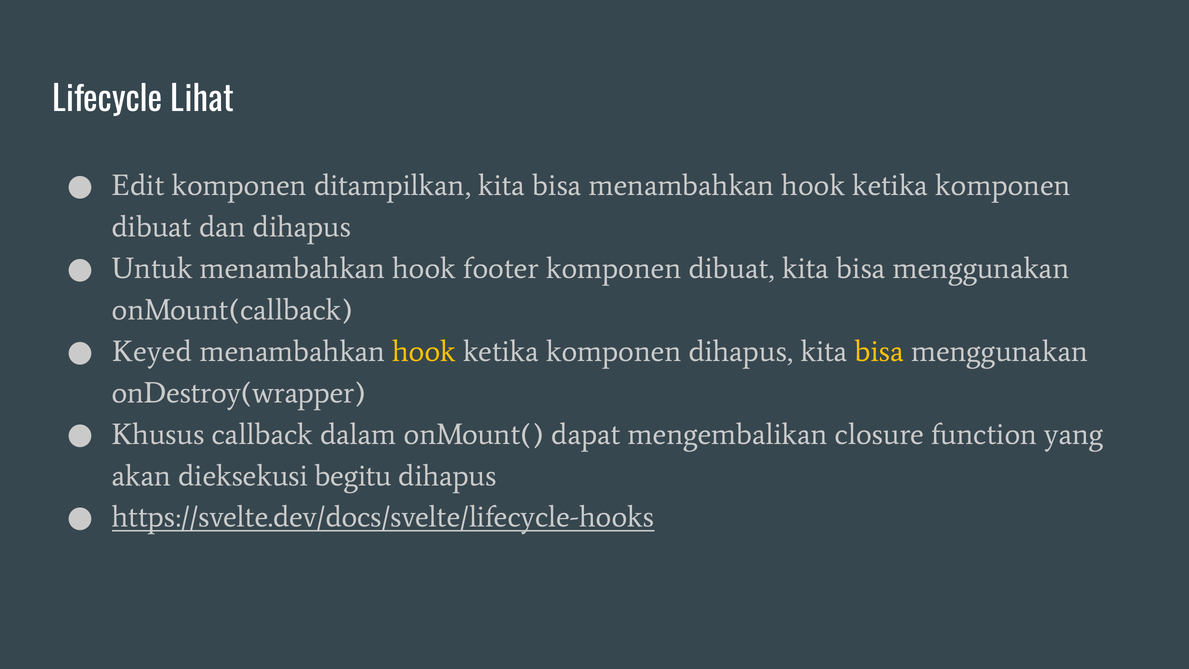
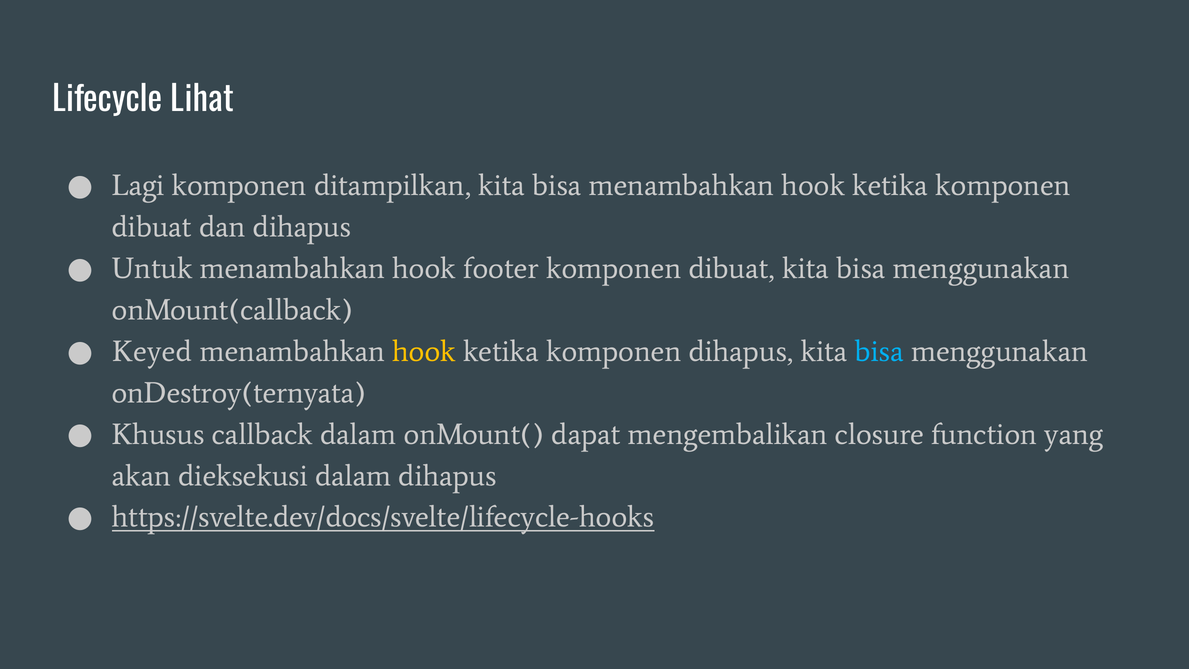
Edit: Edit -> Lagi (138, 186)
bisa colour: yellow -> light blue (879, 351)
onDestroy(wrapper: onDestroy(wrapper -> onDestroy(ternyata (239, 393)
dieksekusi begitu: begitu -> dalam (353, 476)
